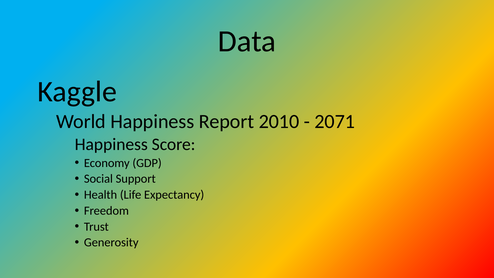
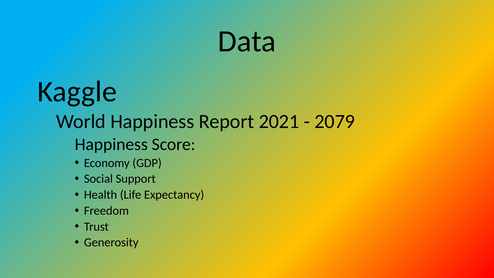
2010: 2010 -> 2021 (279, 121)
2071: 2071 -> 2079 (335, 121)
